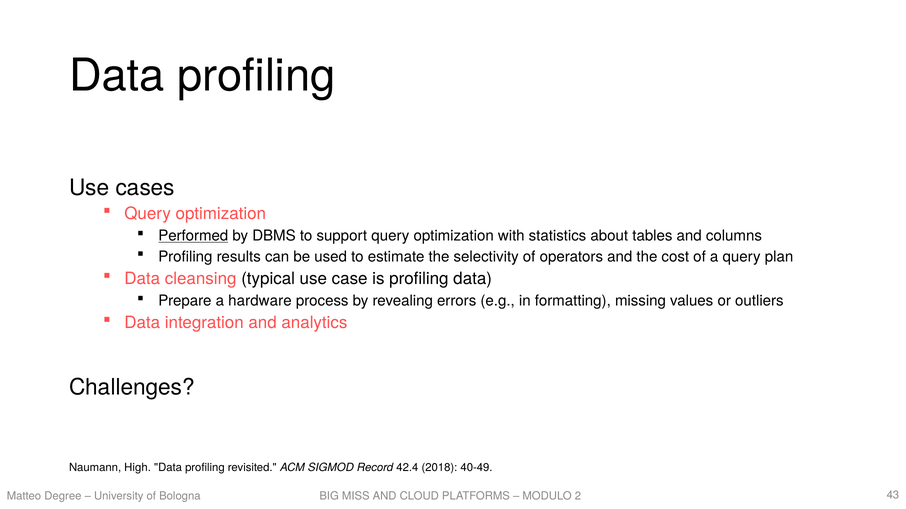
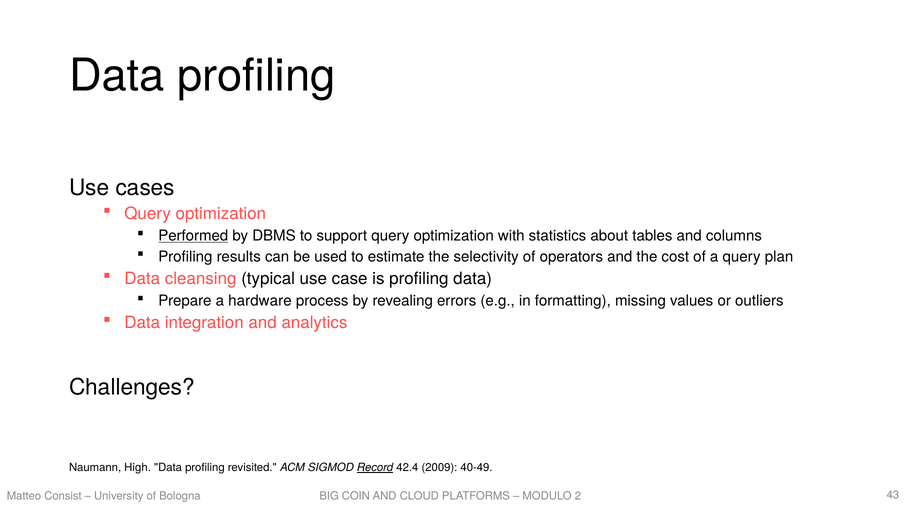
Record underline: none -> present (375, 468)
2018: 2018 -> 2009 (439, 468)
Degree: Degree -> Consist (63, 497)
MISS: MISS -> COIN (356, 497)
